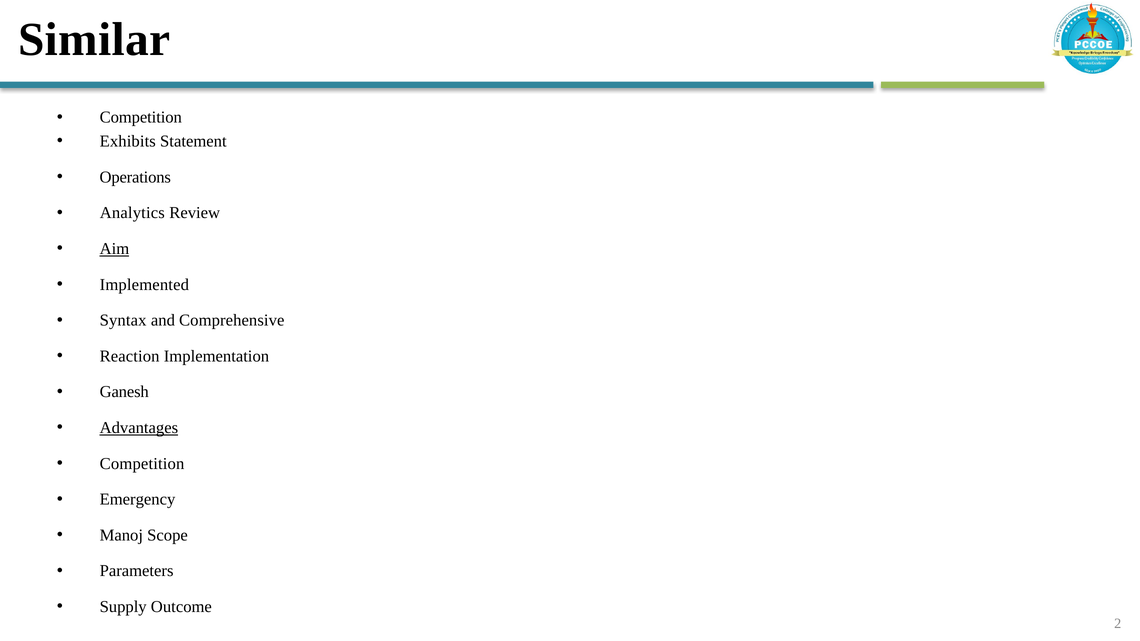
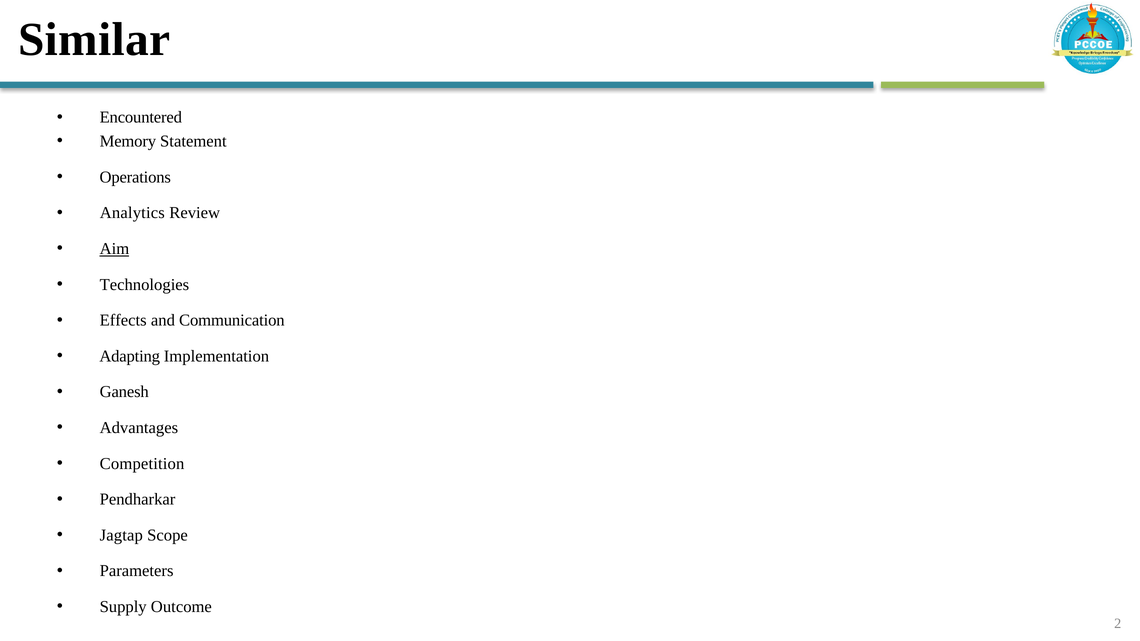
Competition: Competition -> Encountered (141, 118)
Exhibits: Exhibits -> Memory (128, 141)
Implemented: Implemented -> Technologies (144, 285)
Syntax: Syntax -> Effects (123, 321)
Comprehensive: Comprehensive -> Communication (232, 321)
Reaction: Reaction -> Adapting (130, 356)
Advantages underline: present -> none (139, 428)
Emergency: Emergency -> Pendharkar (138, 500)
Manoj: Manoj -> Jagtap (121, 535)
